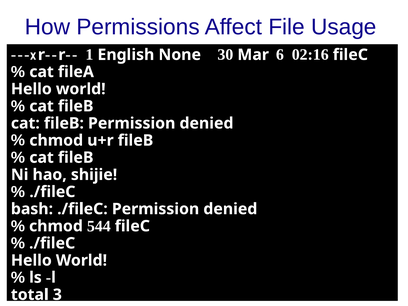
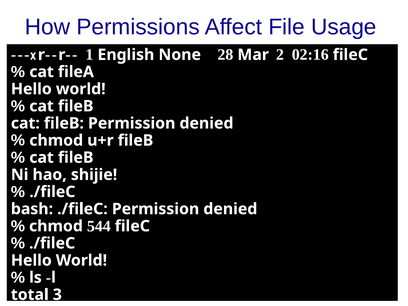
30: 30 -> 28 (225, 55)
6: 6 -> 2 (280, 55)
